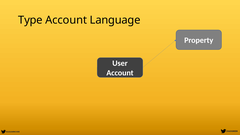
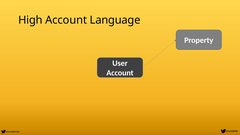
Type: Type -> High (30, 20)
